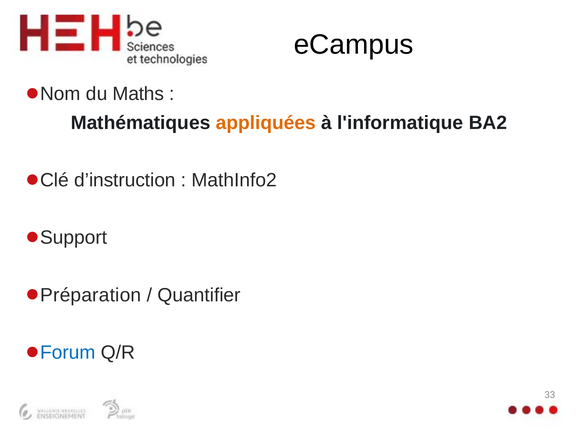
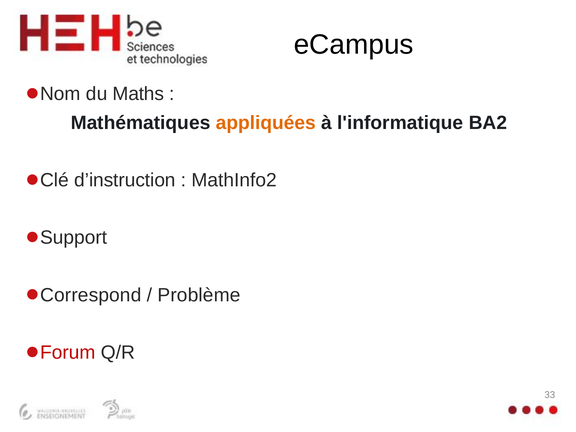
Préparation: Préparation -> Correspond (91, 295)
Quantifier: Quantifier -> Problème (199, 295)
Forum colour: blue -> red (68, 353)
